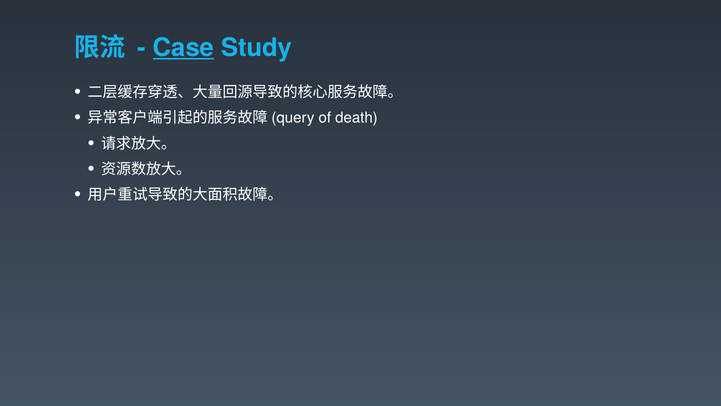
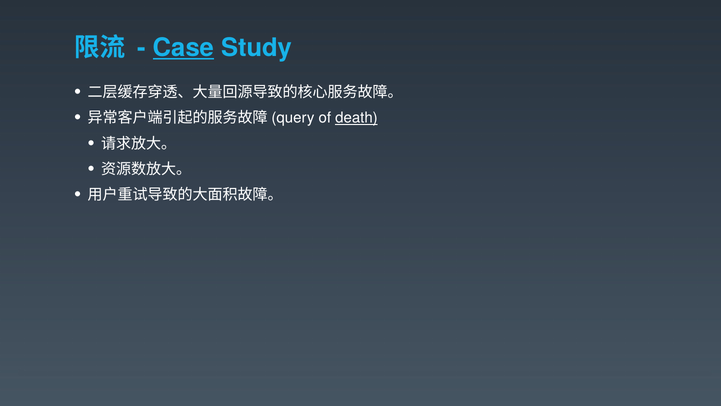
death underline: none -> present (356, 118)
